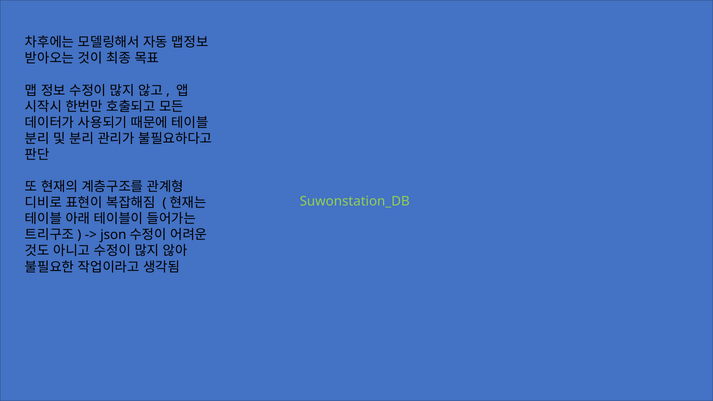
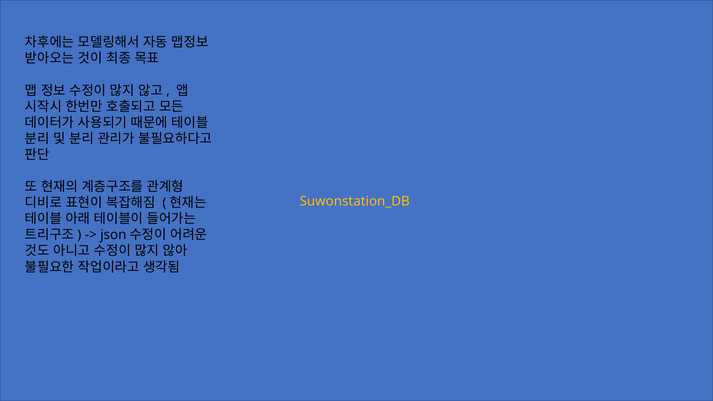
Suwonstation_DB colour: light green -> yellow (355, 201)
